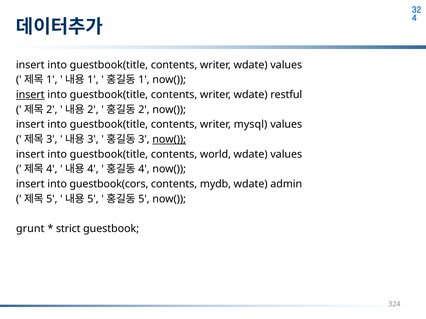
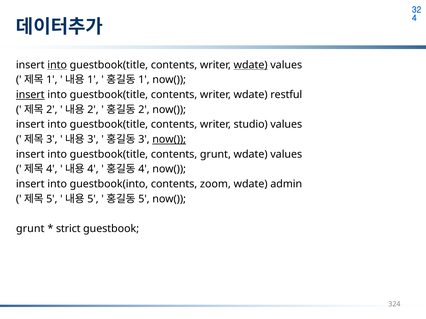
into underline: none -> present (57, 65)
wdate underline: none -> present (251, 65)
mysql: mysql -> studio (251, 125)
contents world: world -> grunt (215, 154)
guestbook(cors: guestbook(cors -> guestbook(into (109, 184)
mydb: mydb -> zoom (215, 184)
